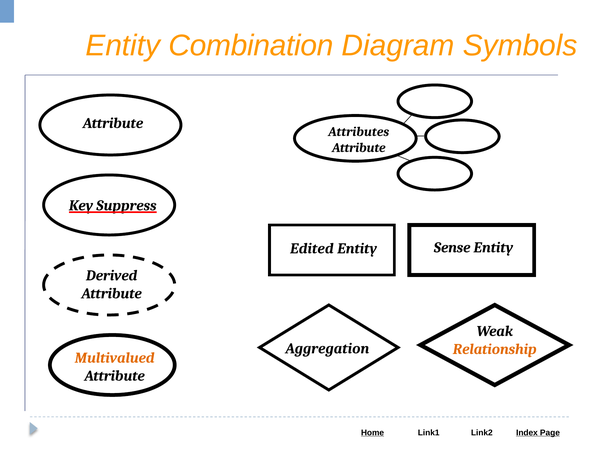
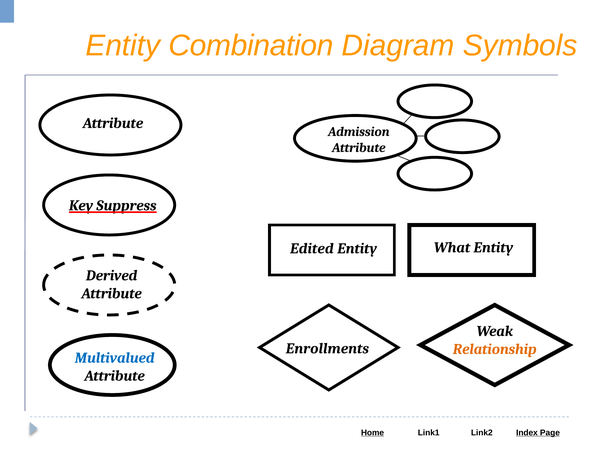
Attributes: Attributes -> Admission (359, 132)
Sense: Sense -> What (452, 247)
Aggregation: Aggregation -> Enrollments (327, 348)
Multivalued colour: orange -> blue (115, 357)
